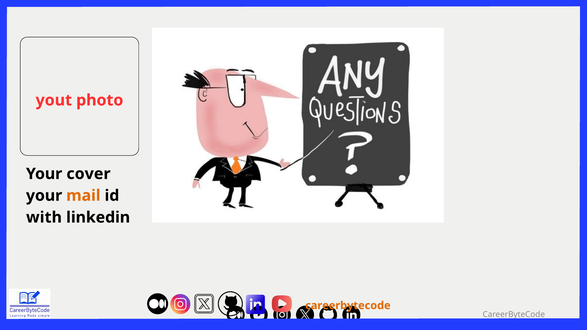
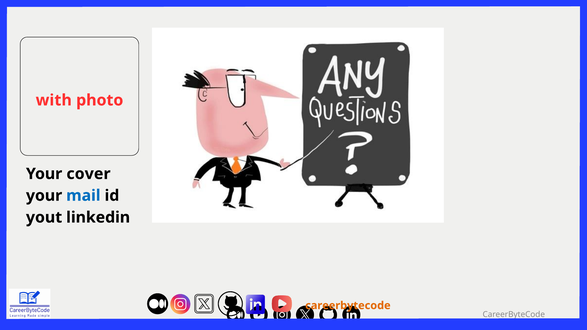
yout: yout -> with (54, 100)
mail colour: orange -> blue (83, 196)
with: with -> yout (44, 217)
